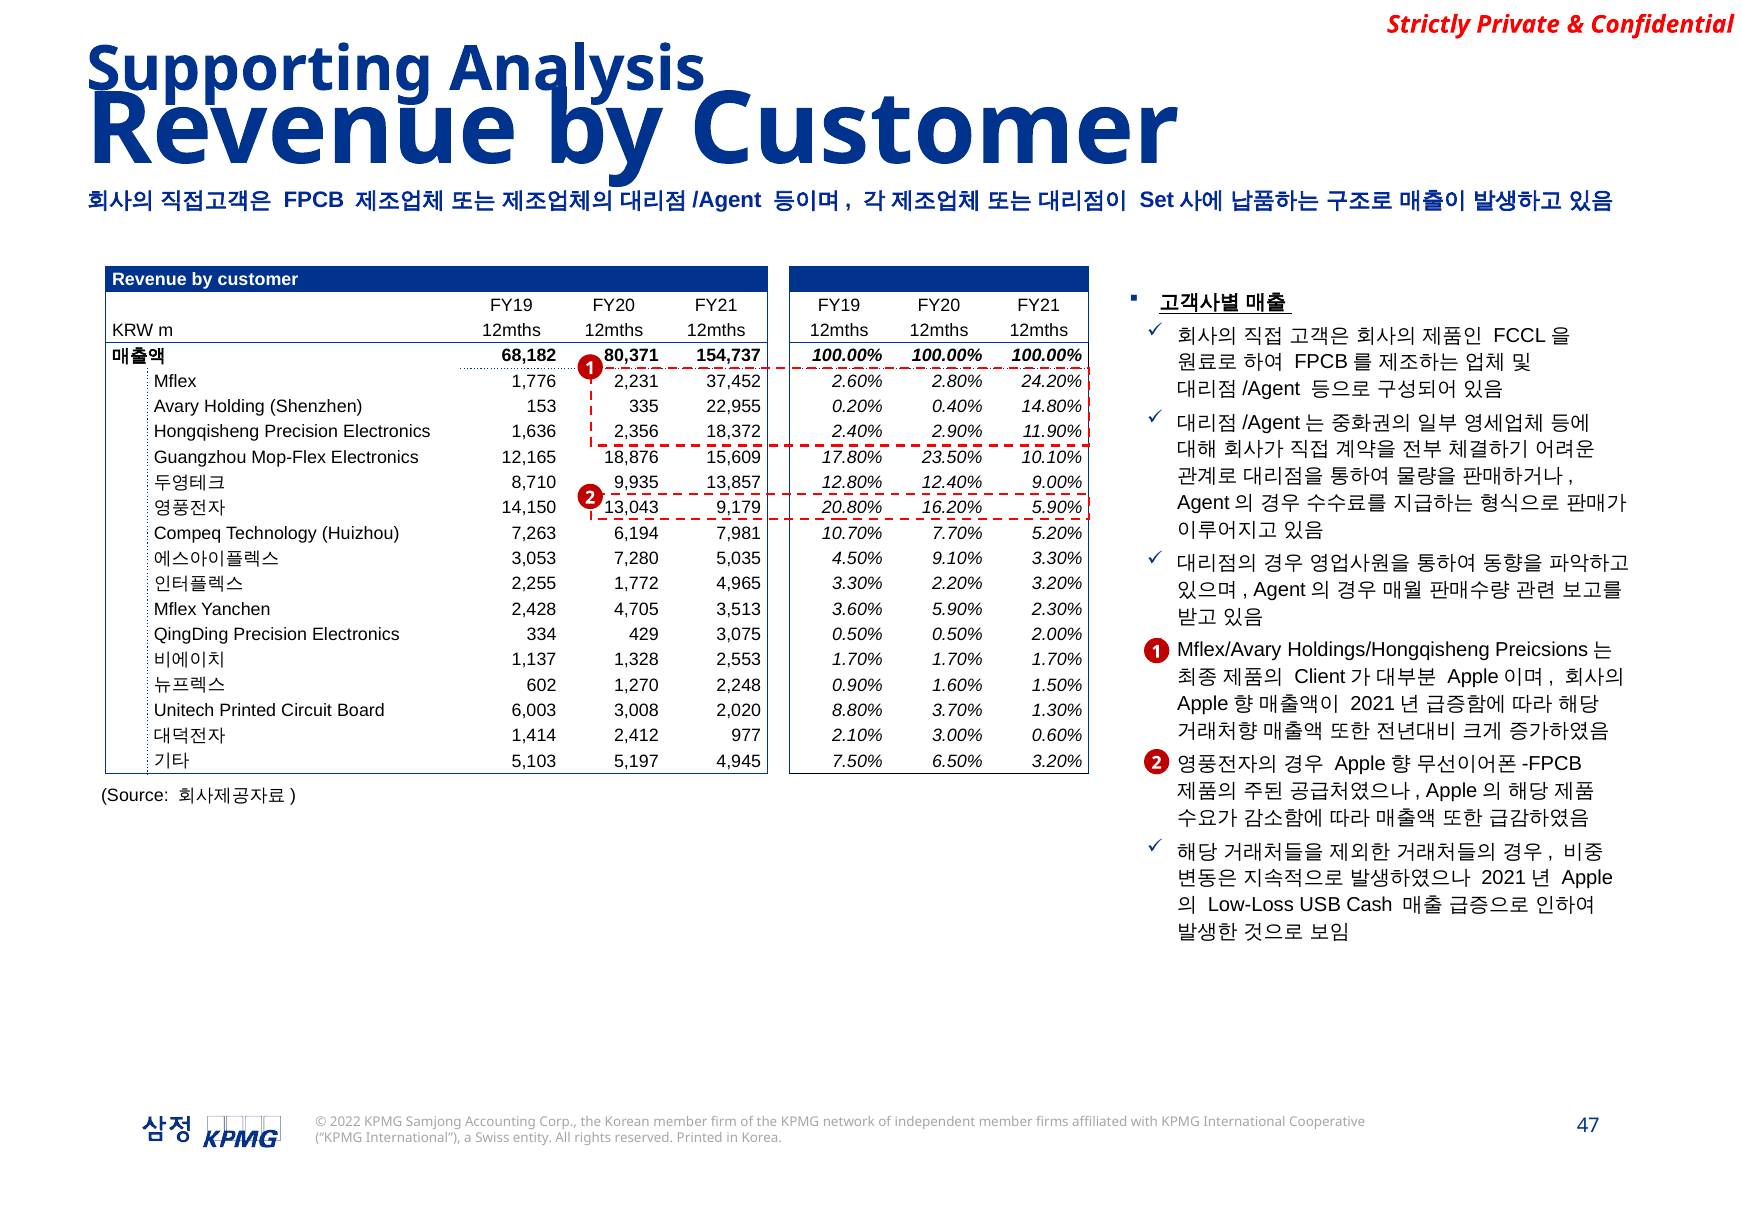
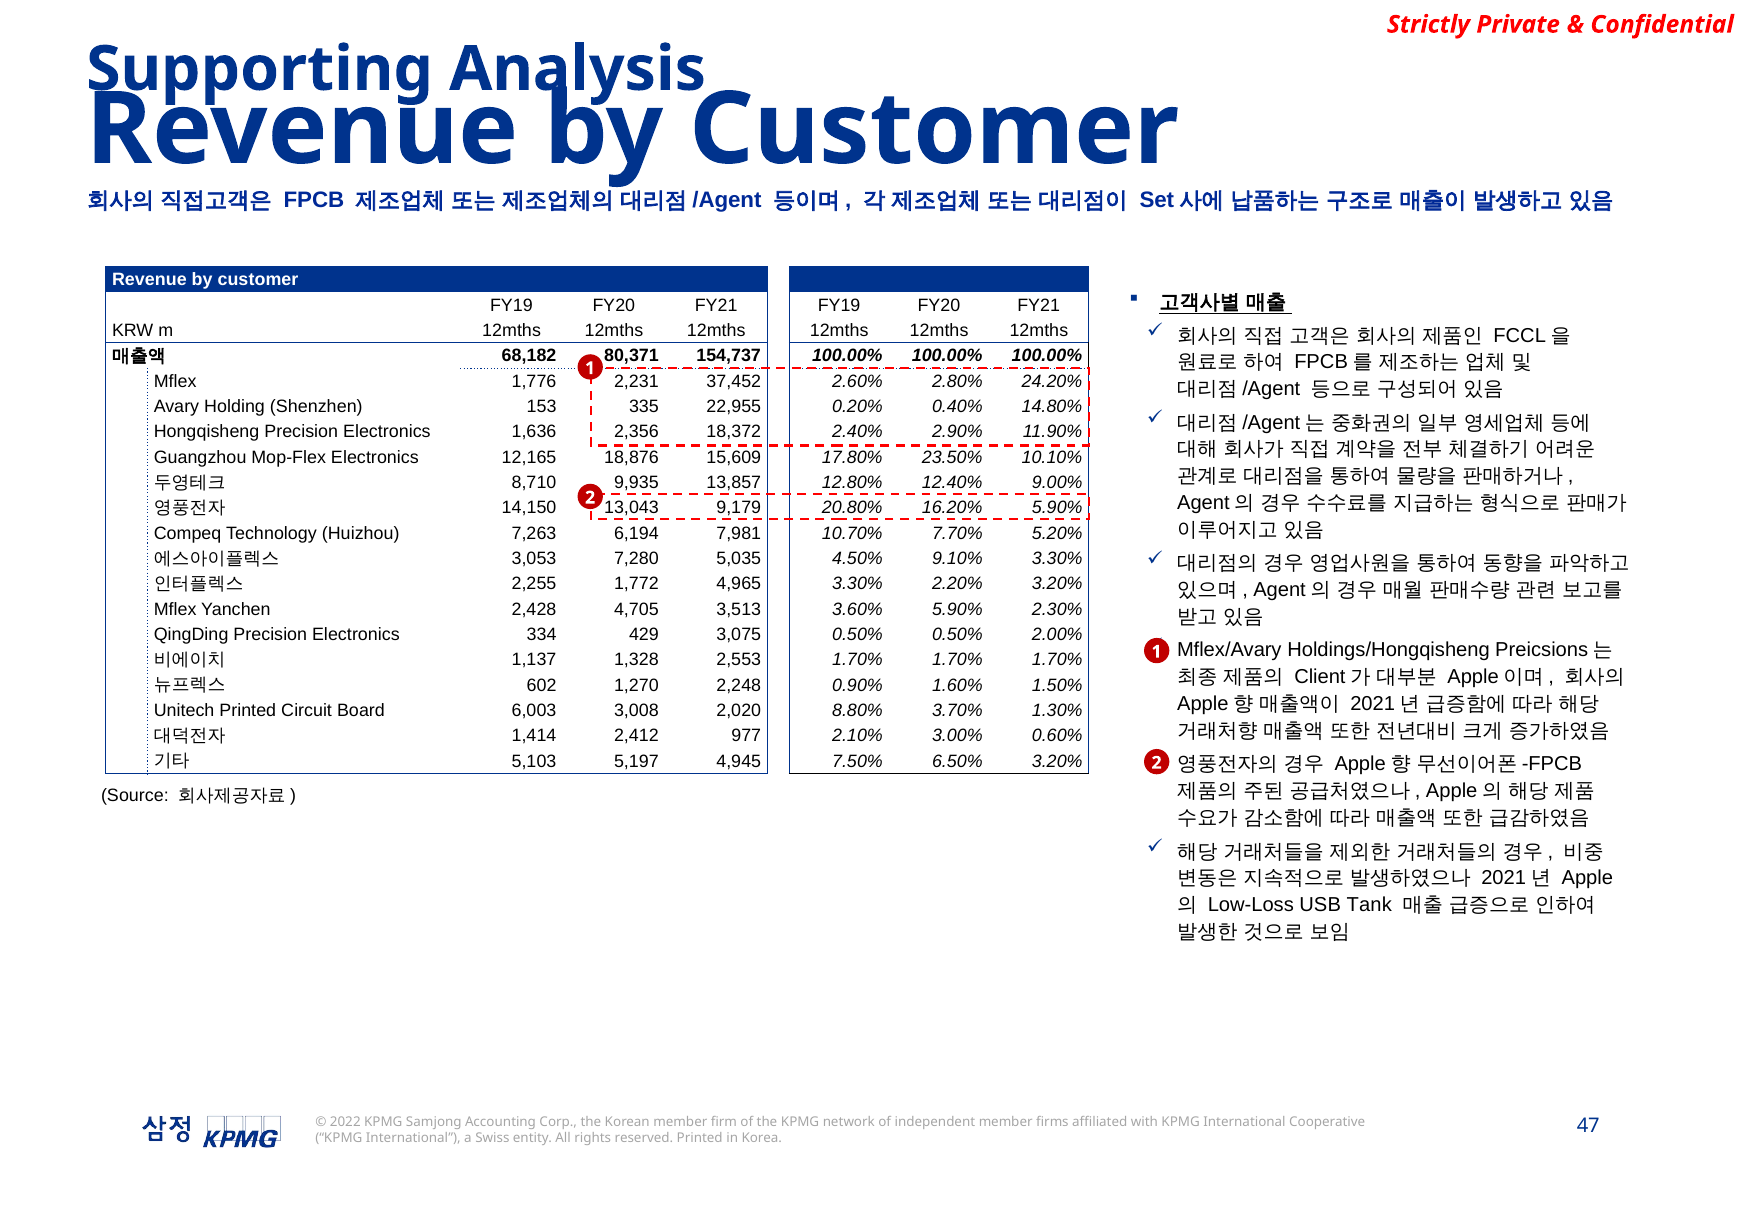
Cash: Cash -> Tank (1369, 905)
